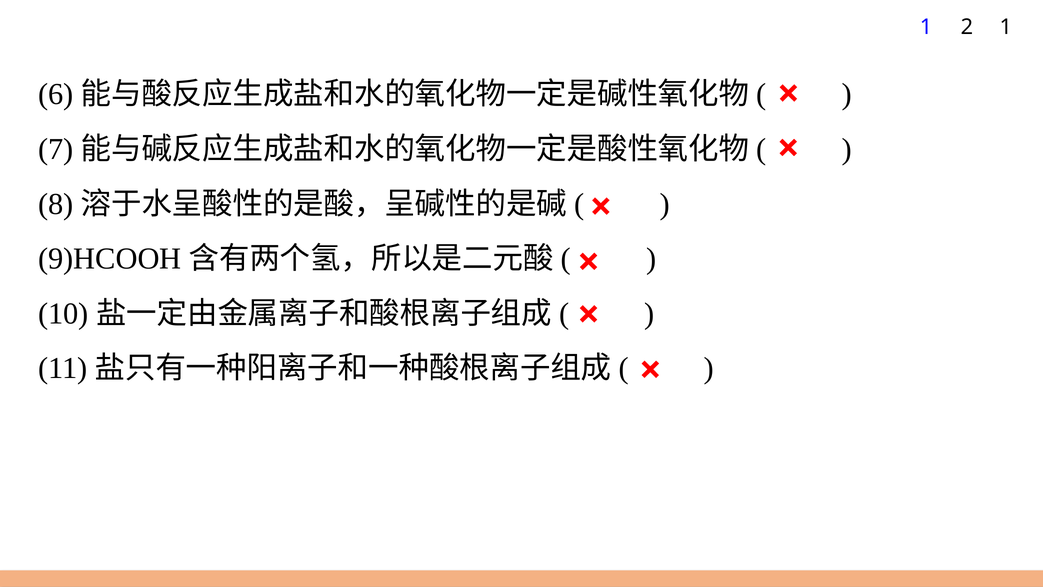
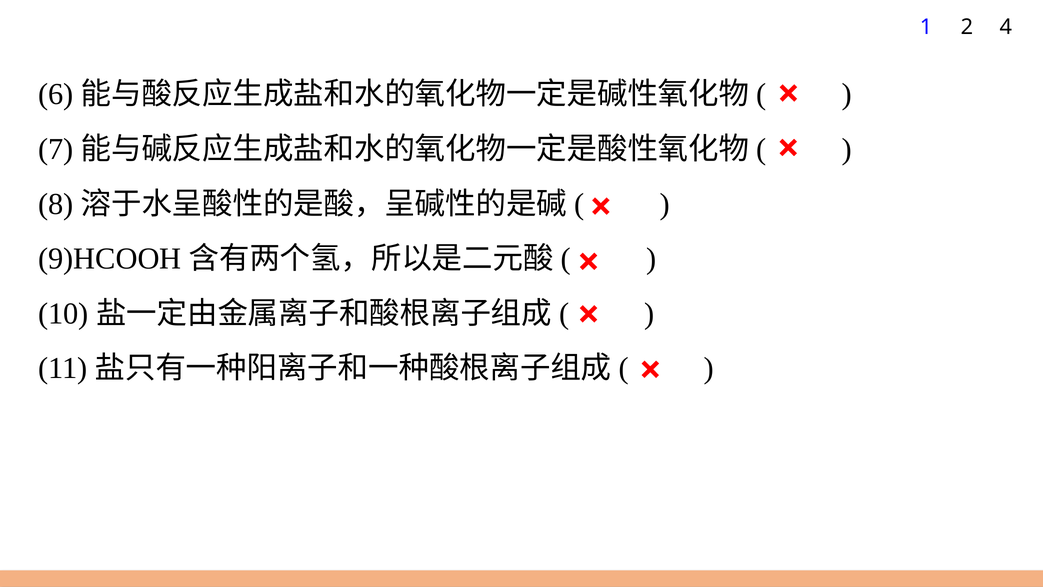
2 1: 1 -> 4 (1006, 27)
